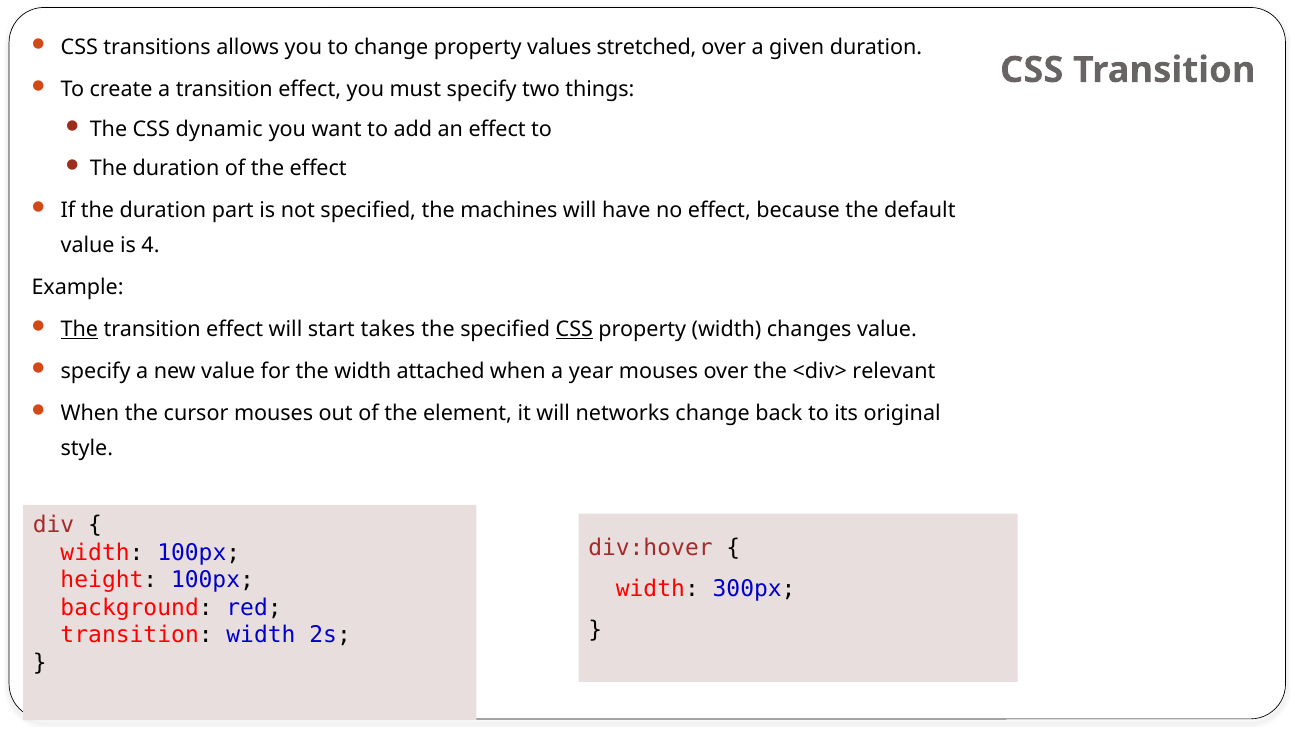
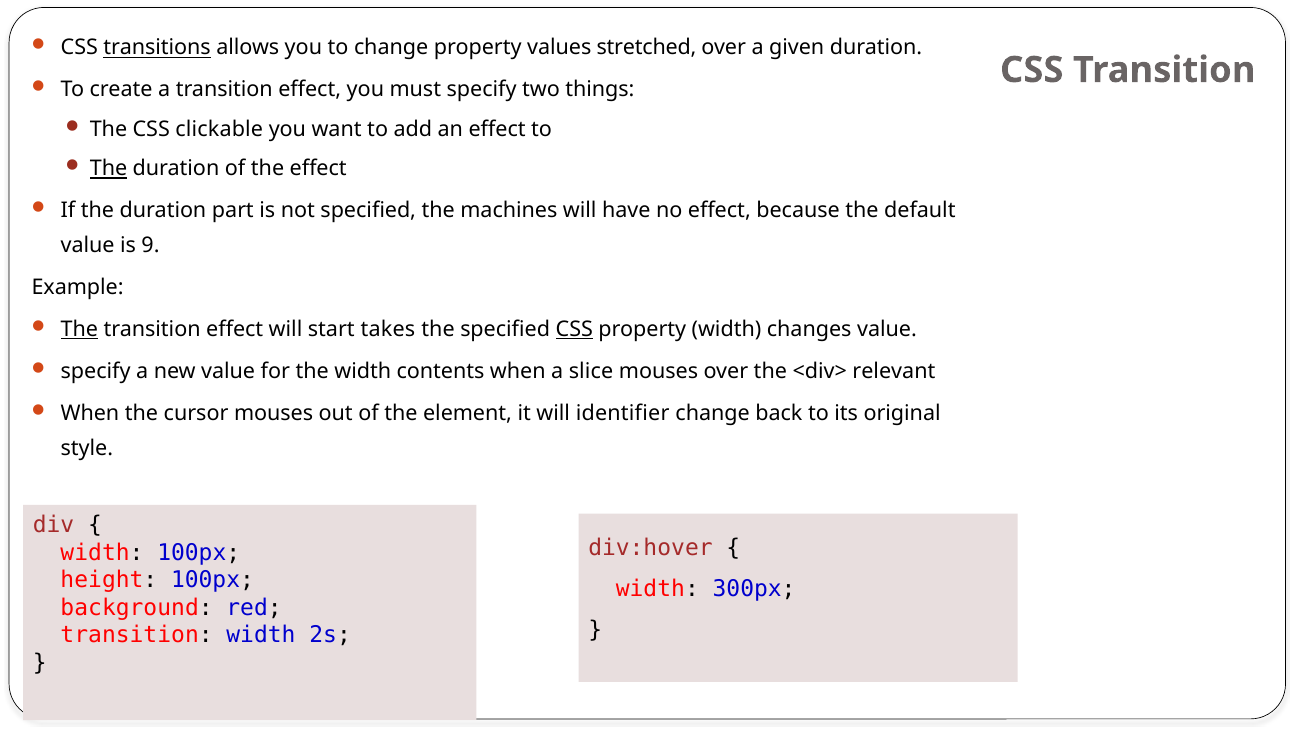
transitions underline: none -> present (157, 48)
dynamic: dynamic -> clickable (219, 129)
The underline: none -> present (109, 169)
4: 4 -> 9 (151, 245)
attached: attached -> contents (441, 371)
year: year -> slice (591, 371)
networks: networks -> identifier (623, 413)
